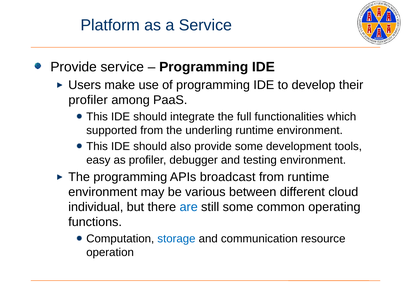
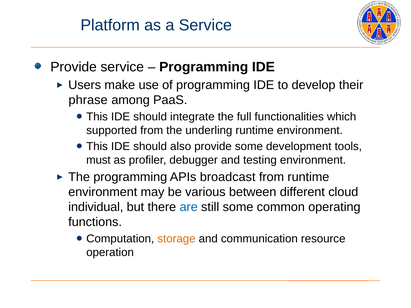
profiler: profiler -> phrase (88, 100)
easy: easy -> must (98, 160)
storage colour: blue -> orange (176, 239)
